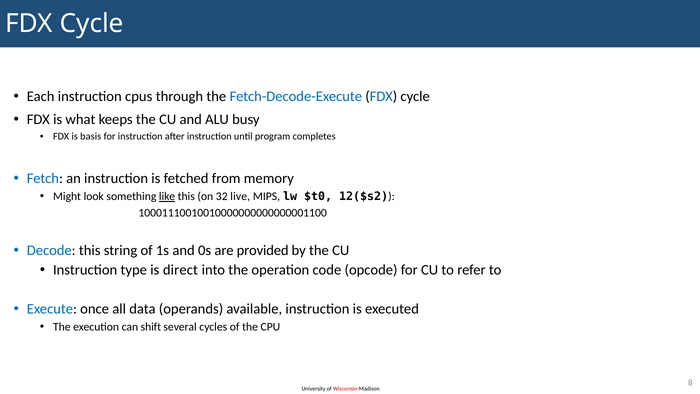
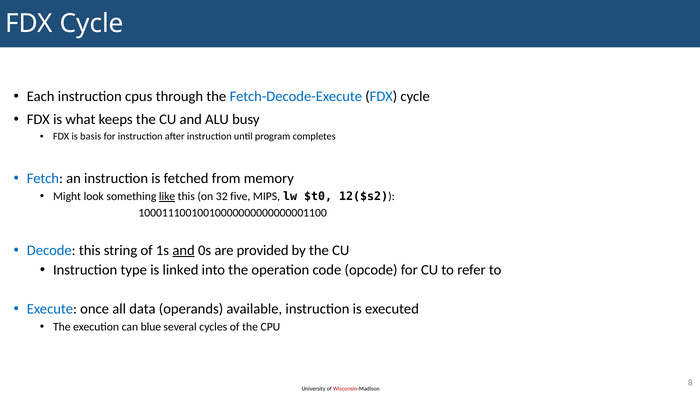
live: live -> five (240, 196)
and underline: none -> present (184, 250)
direct: direct -> linked (181, 270)
shift: shift -> blue (151, 327)
